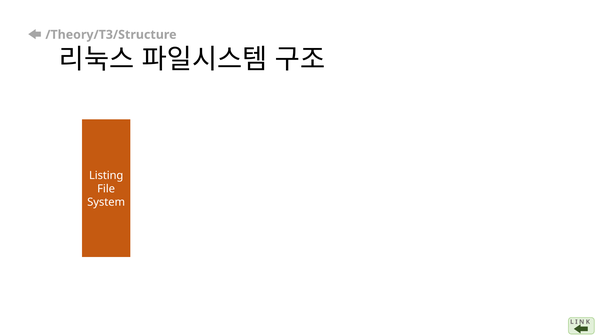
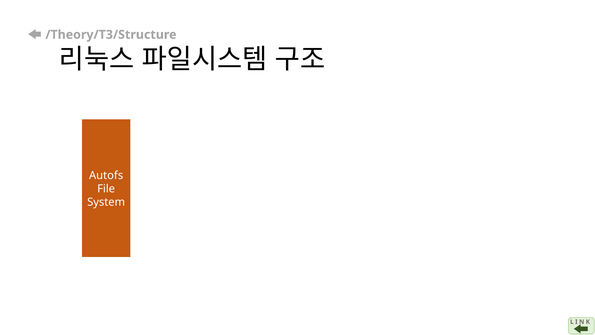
Listing: Listing -> Autofs (106, 175)
